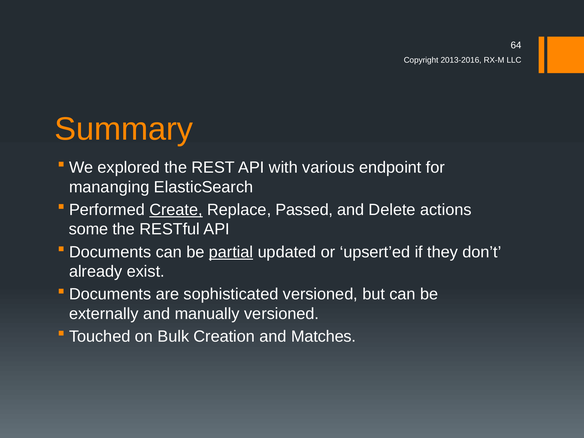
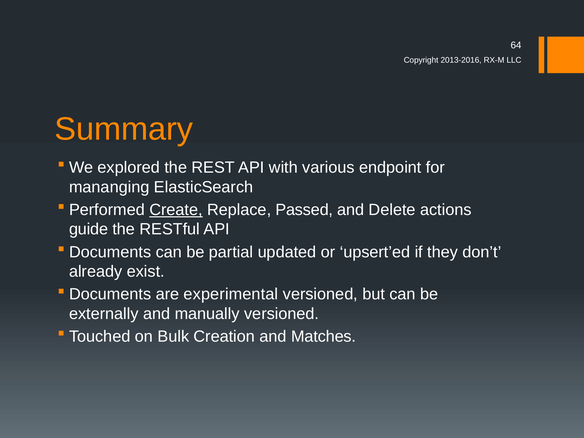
some: some -> guide (89, 229)
partial underline: present -> none (231, 252)
sophisticated: sophisticated -> experimental (231, 294)
